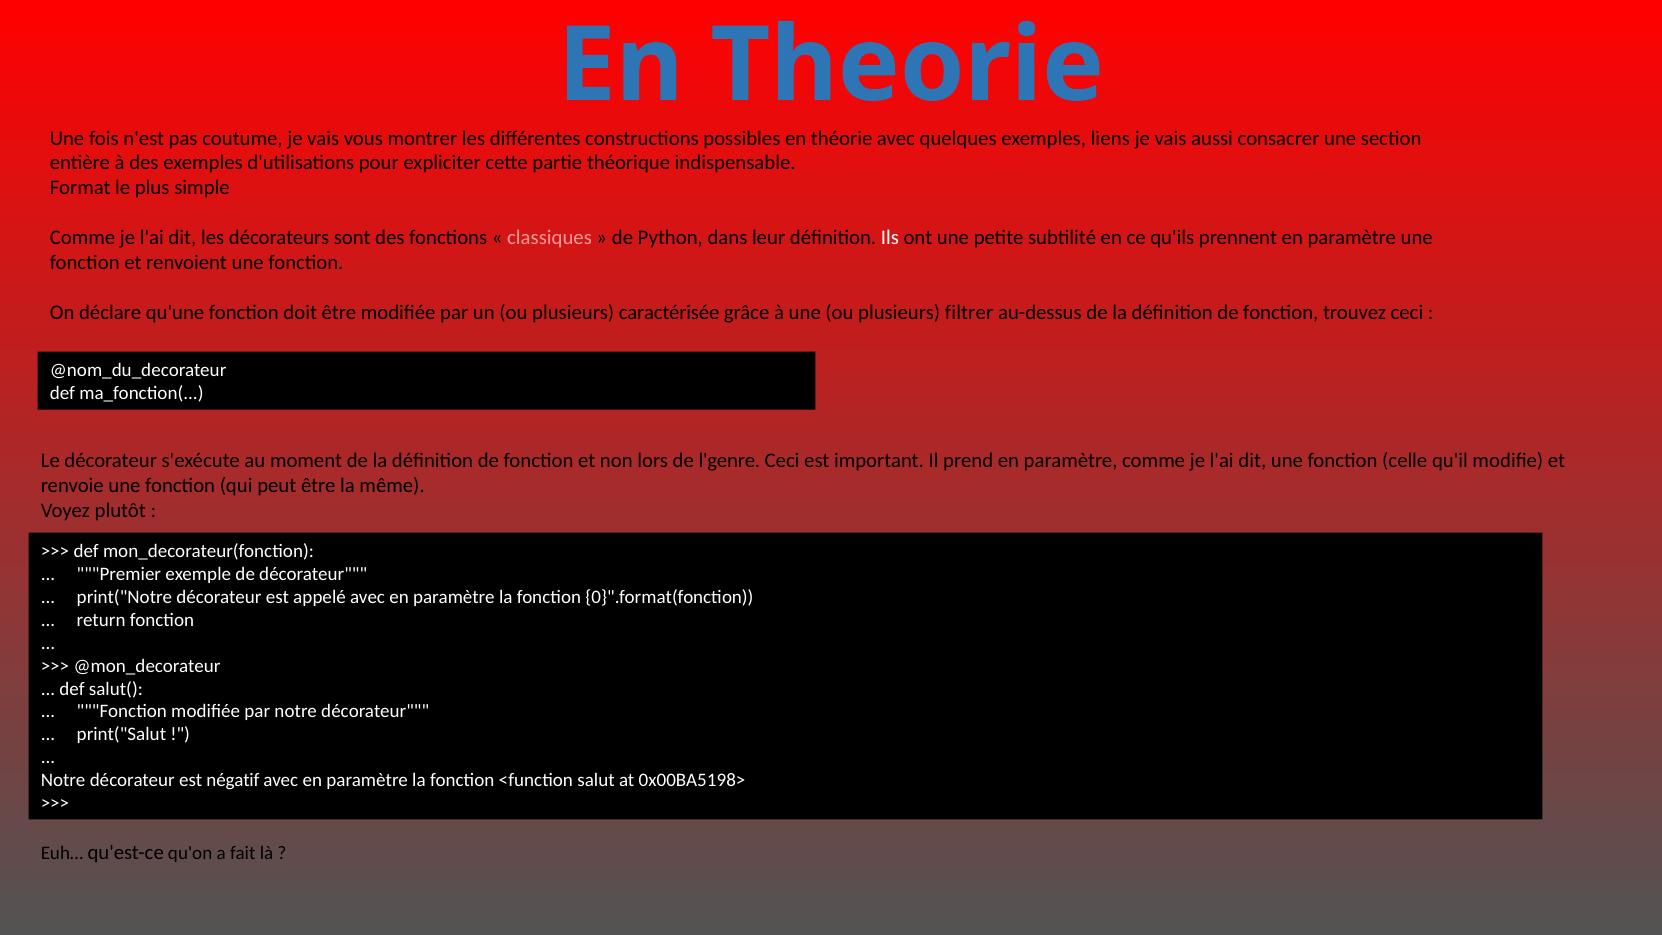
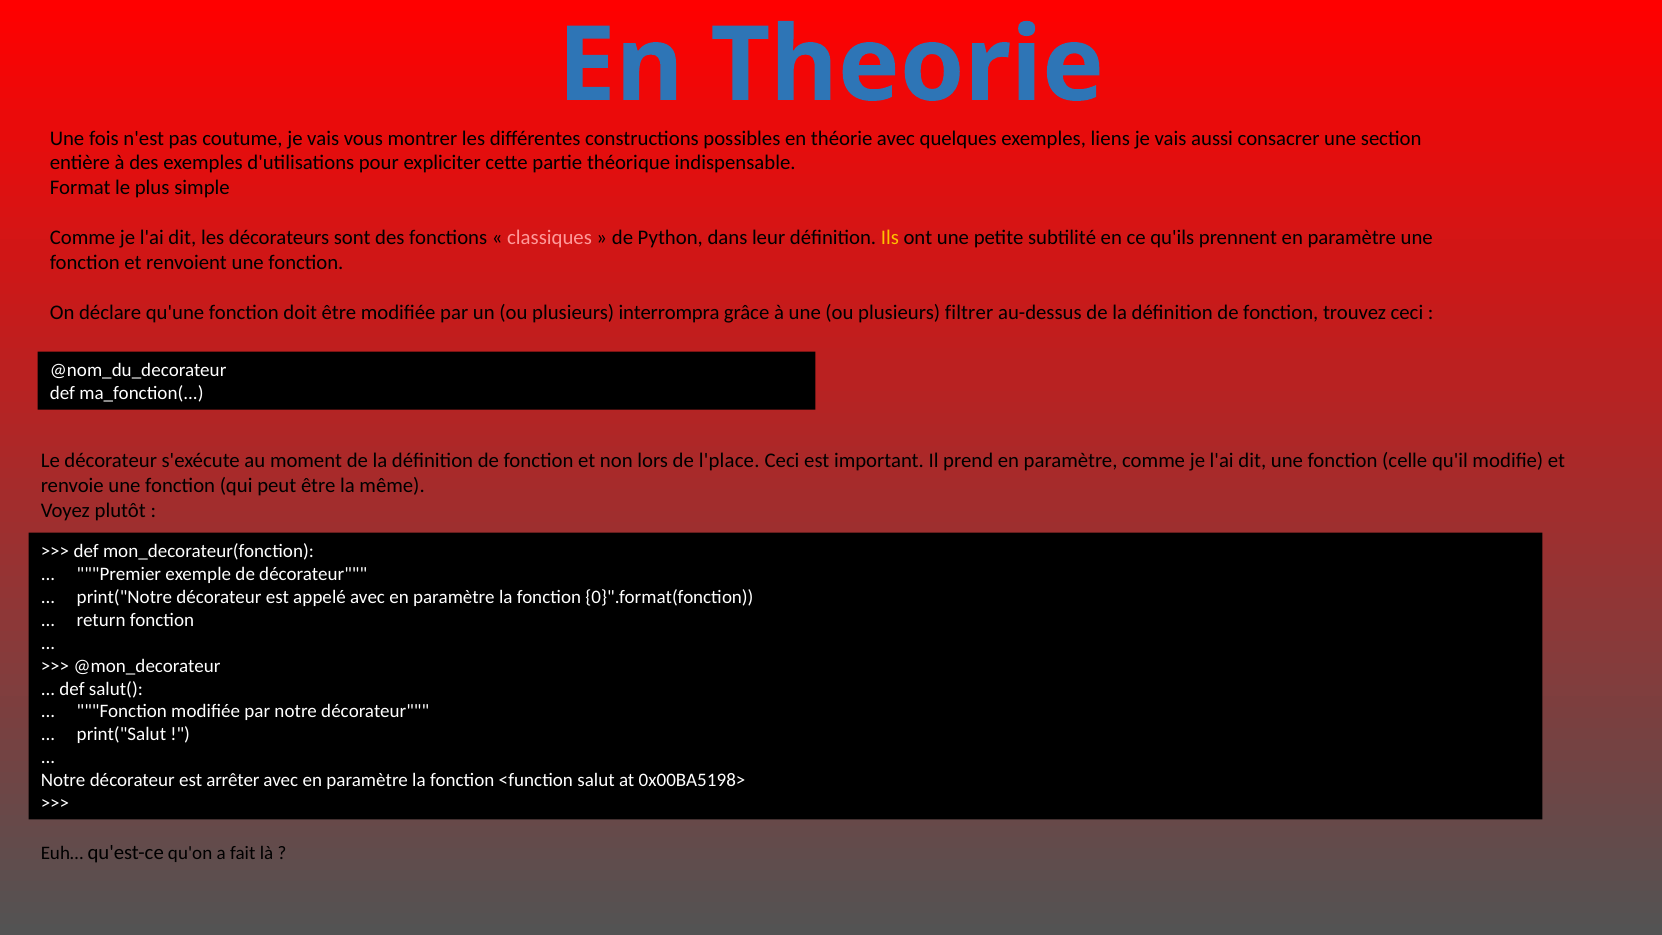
Ils colour: white -> yellow (890, 238)
caractérisée: caractérisée -> interrompra (669, 313)
l'genre: l'genre -> l'place (729, 461)
négatif: négatif -> arrêter (233, 780)
